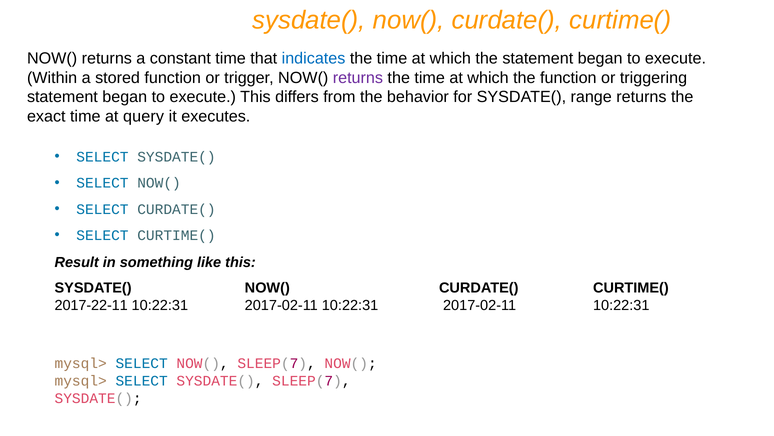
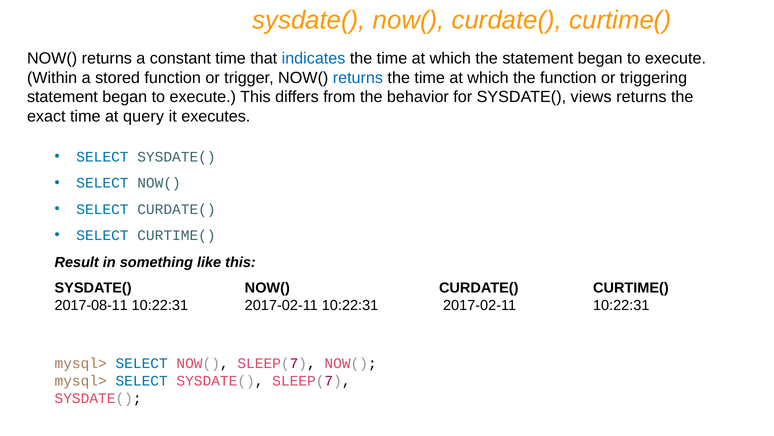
returns colour: purple -> blue (358, 78)
range: range -> views (591, 97)
2017-22-11: 2017-22-11 -> 2017-08-11 (91, 305)
